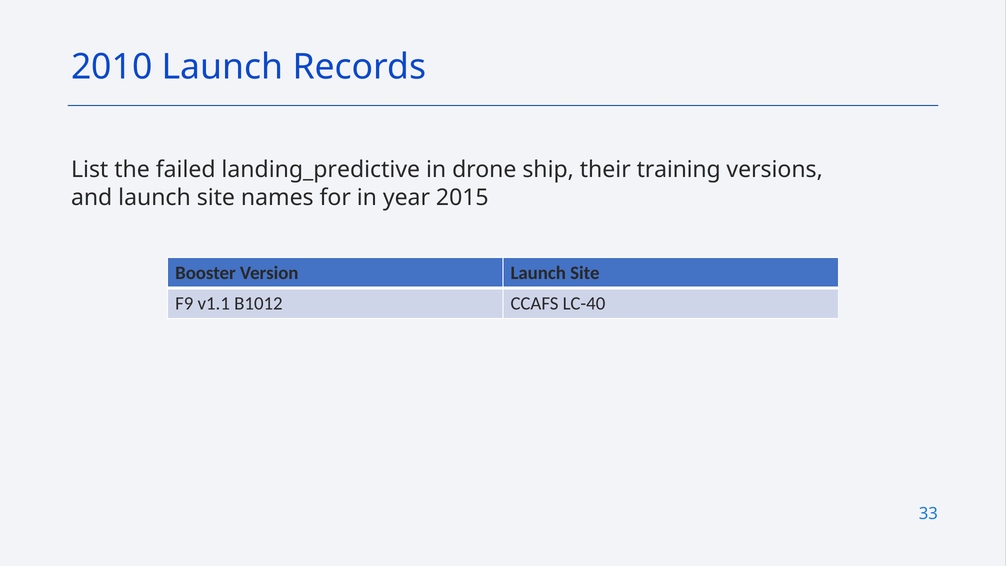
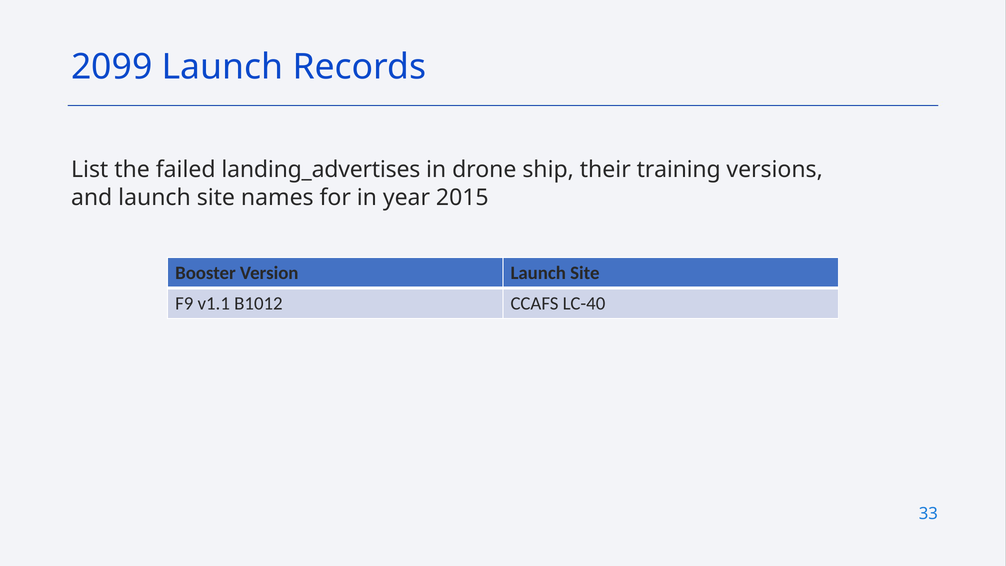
2010: 2010 -> 2099 (112, 67)
landing_predictive: landing_predictive -> landing_advertises (321, 170)
